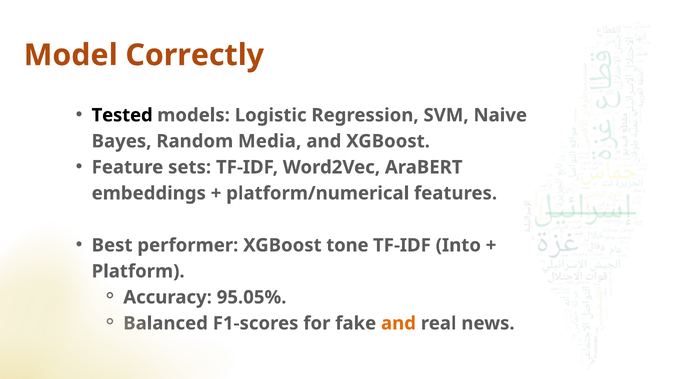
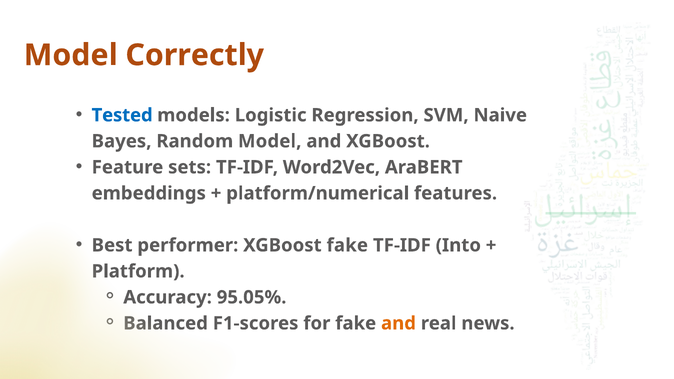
Tested colour: black -> blue (122, 115)
Random Media: Media -> Model (270, 141)
XGBoost tone: tone -> fake (347, 245)
